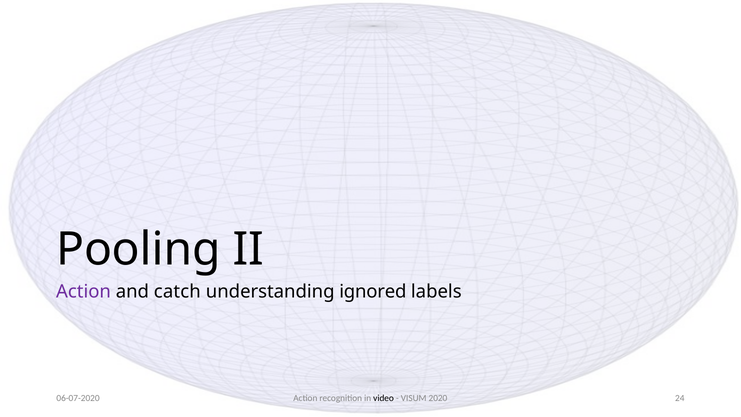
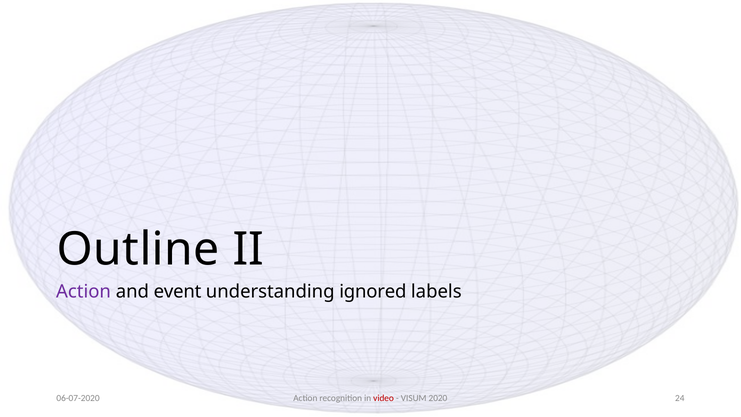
Pooling: Pooling -> Outline (138, 249)
catch: catch -> event (177, 292)
video colour: black -> red (384, 398)
